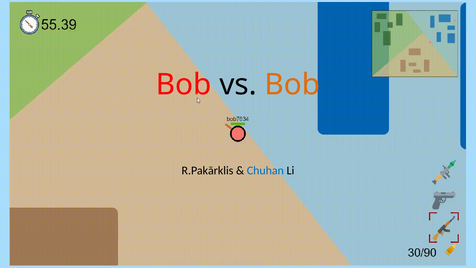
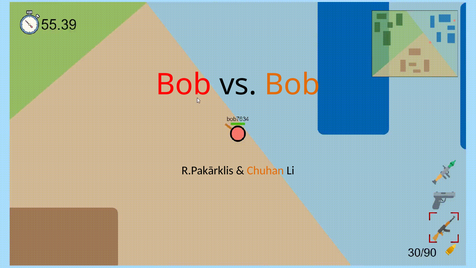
Chuhan colour: blue -> orange (265, 170)
